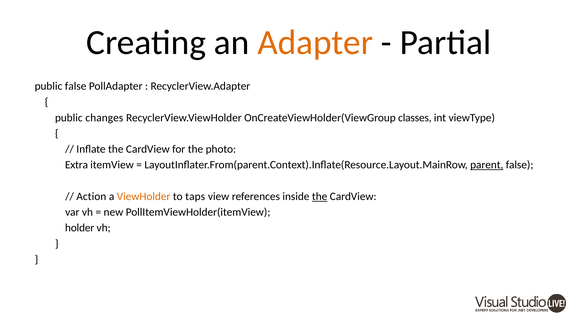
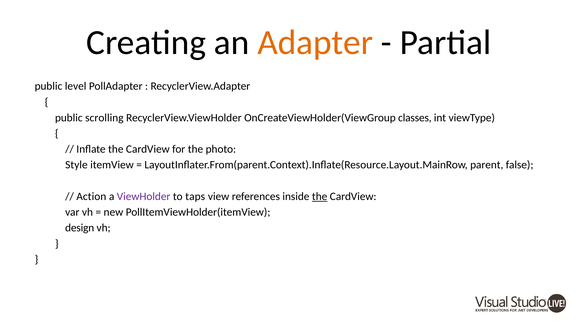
public false: false -> level (76, 86)
changes: changes -> scrolling (104, 118)
Extra: Extra -> Style (76, 165)
parent underline: present -> none (487, 165)
ViewHolder colour: orange -> purple (144, 197)
holder: holder -> design (80, 228)
